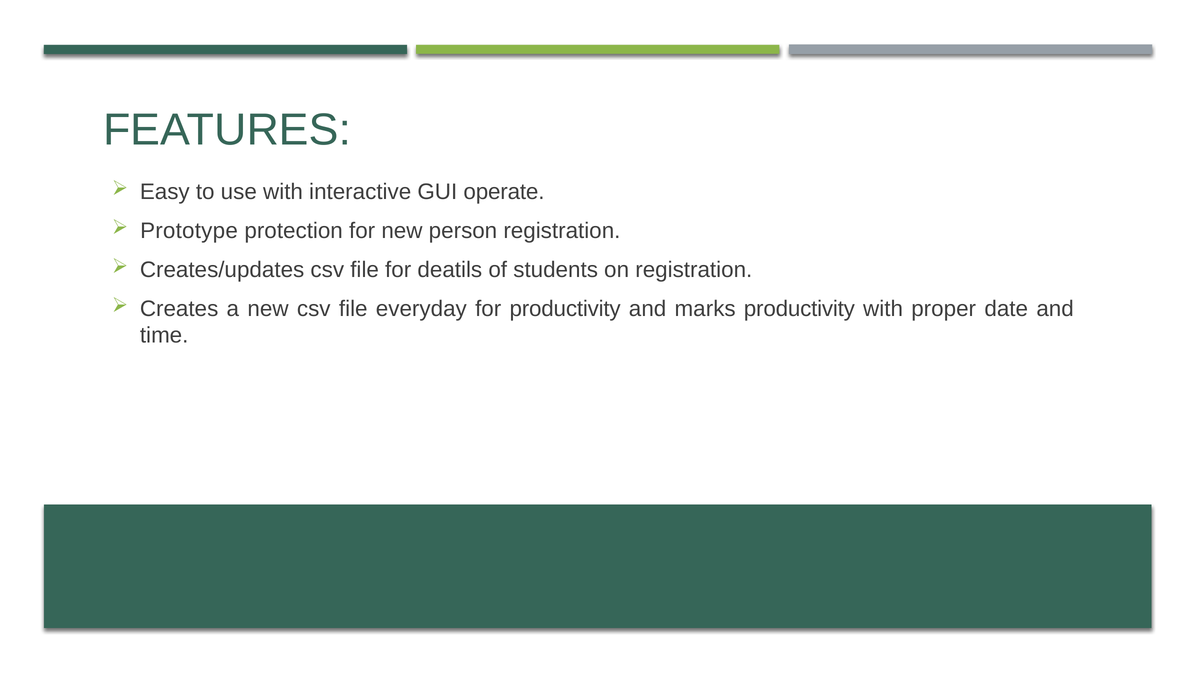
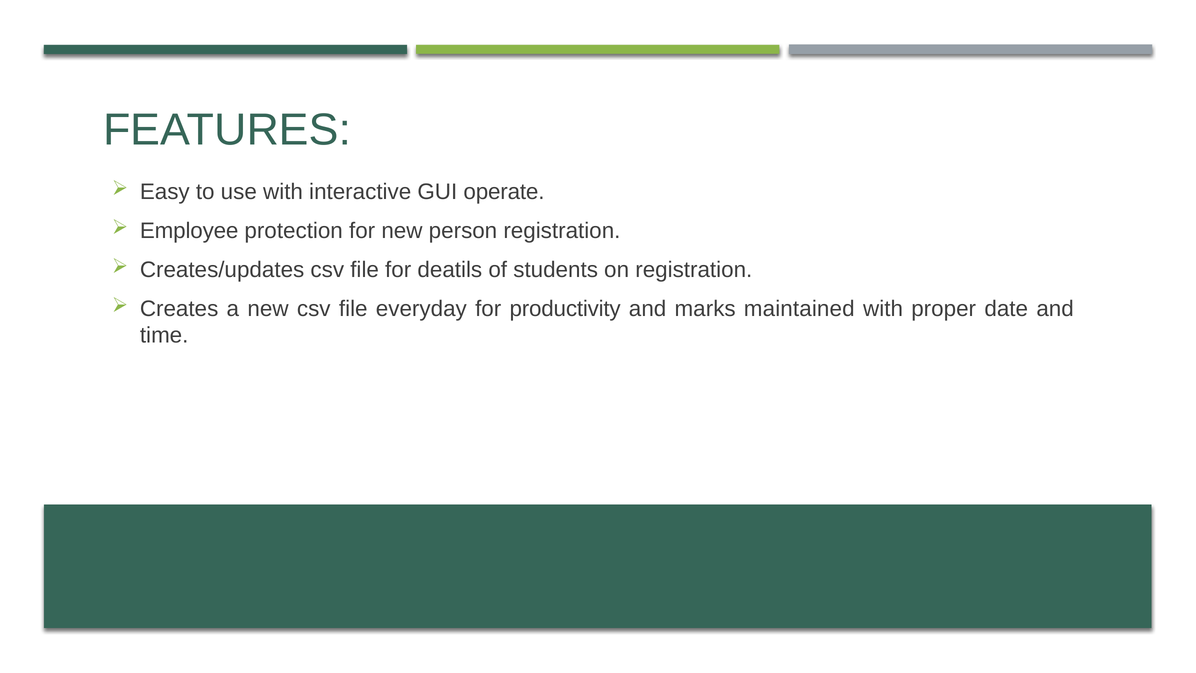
Prototype: Prototype -> Employee (189, 231)
marks productivity: productivity -> maintained (799, 309)
